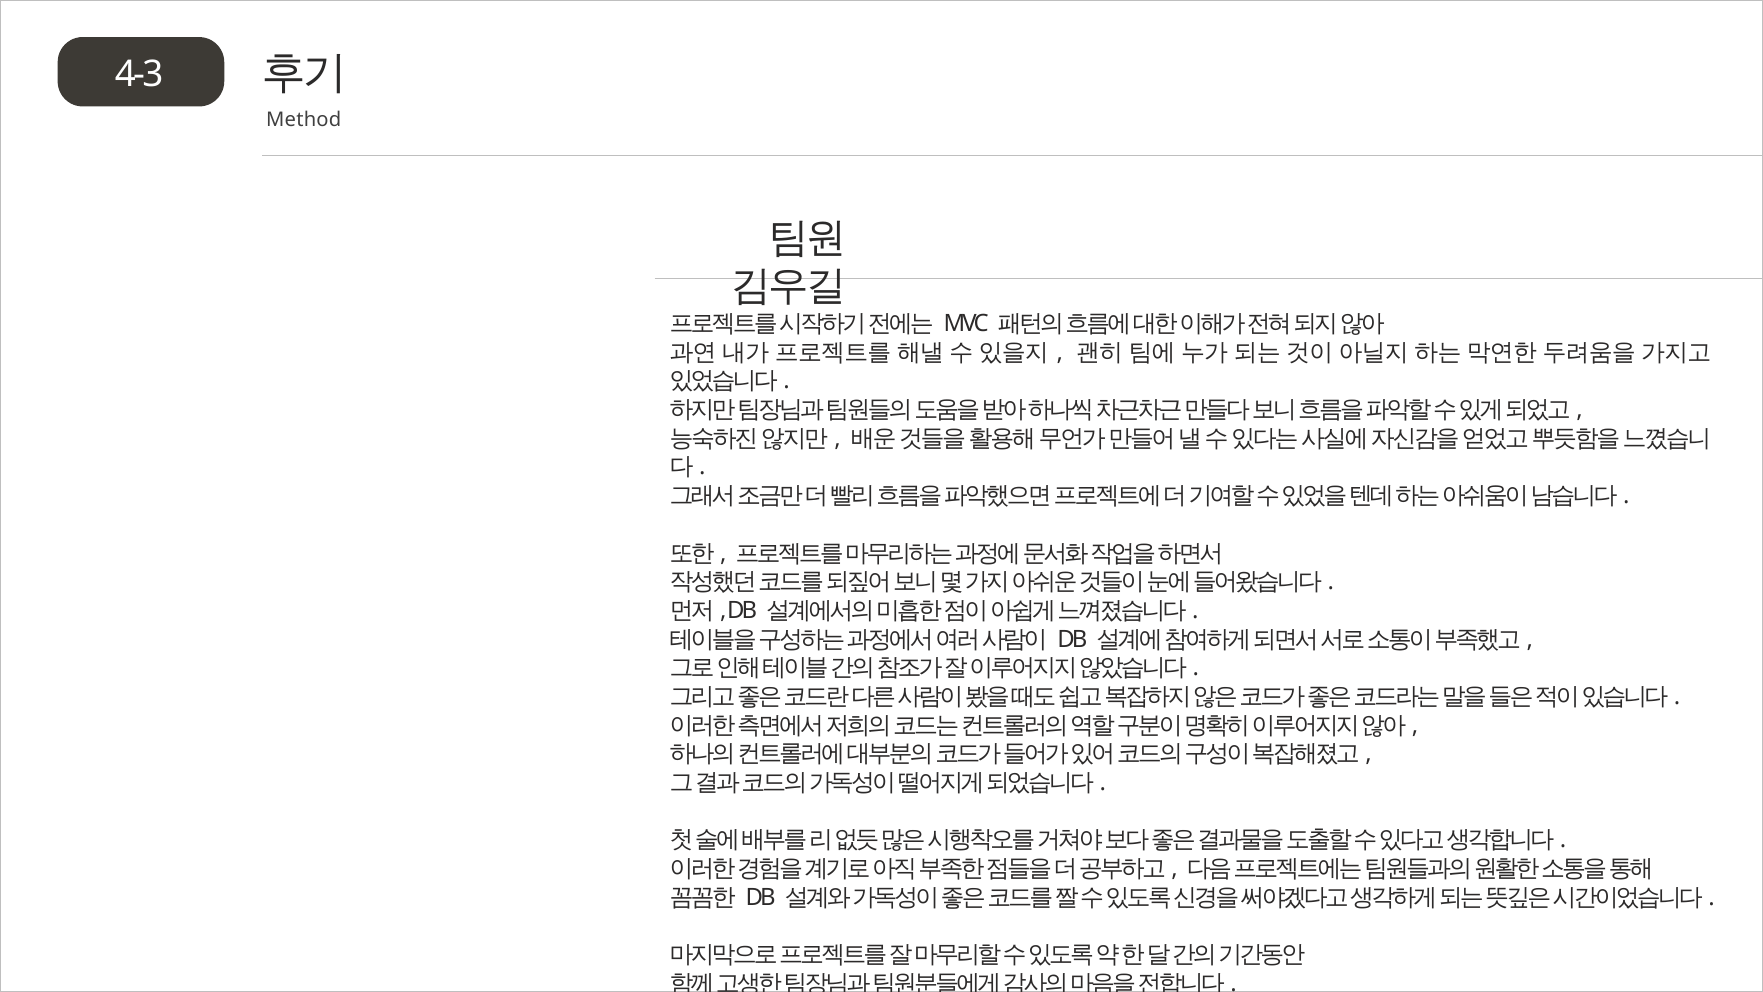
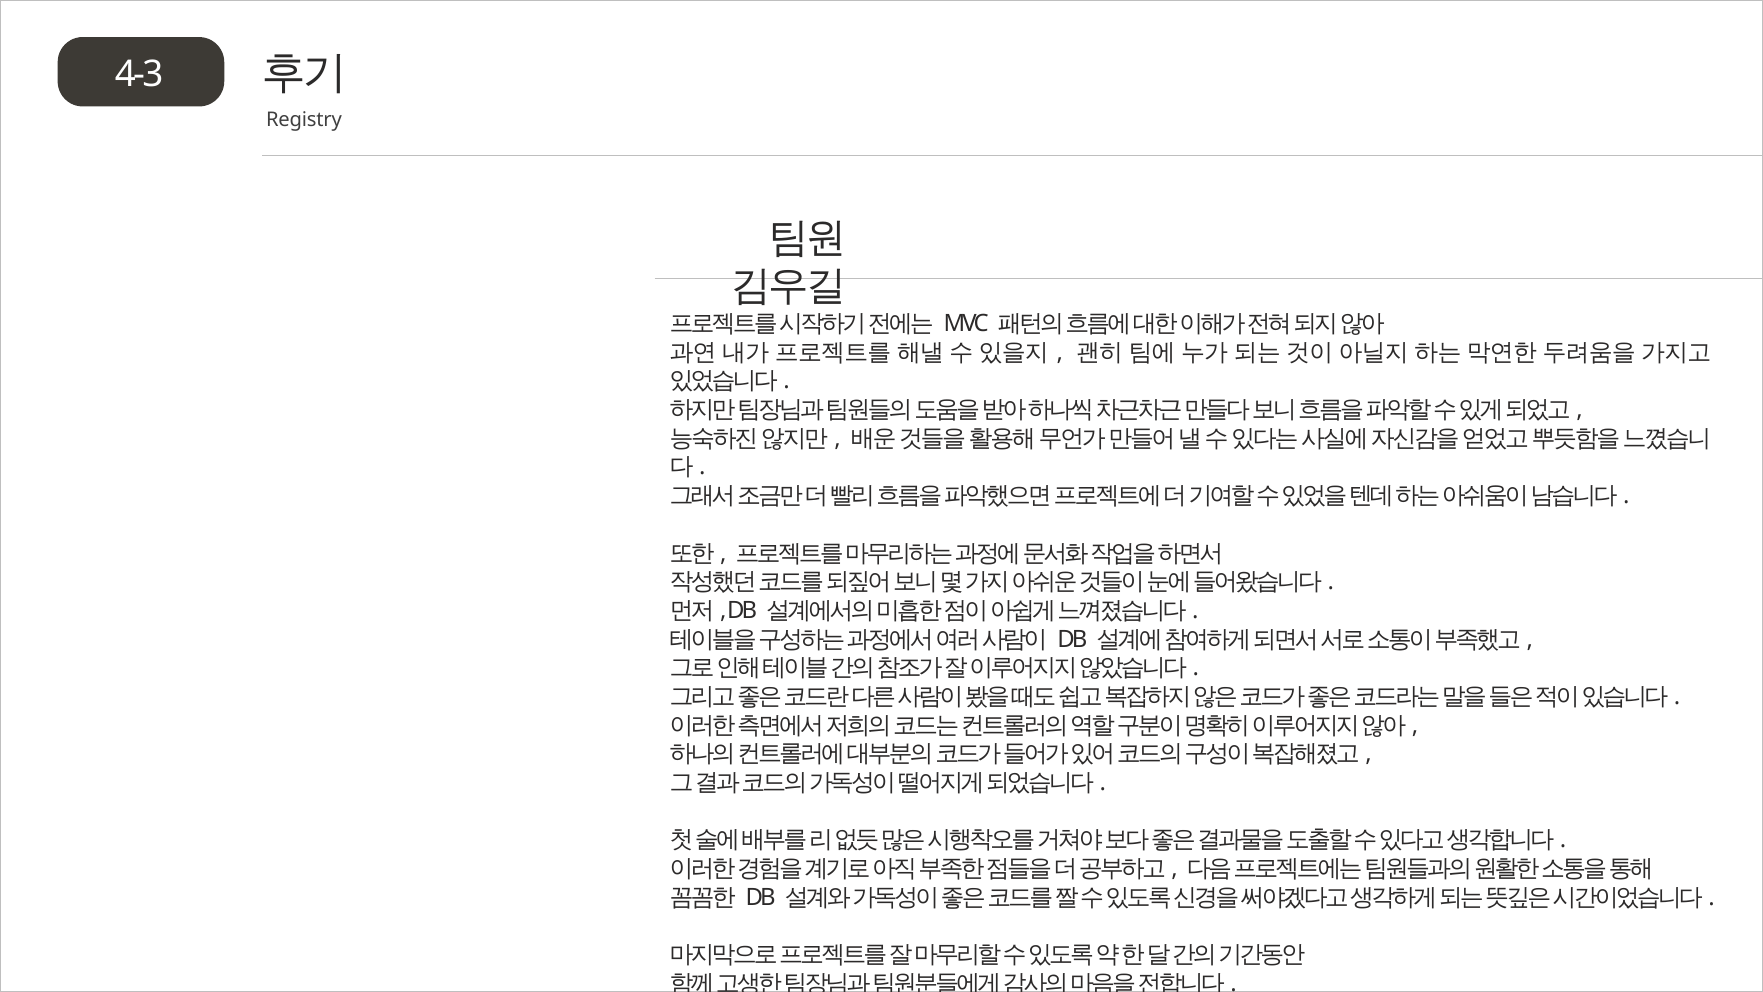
Method: Method -> Registry (304, 120)
